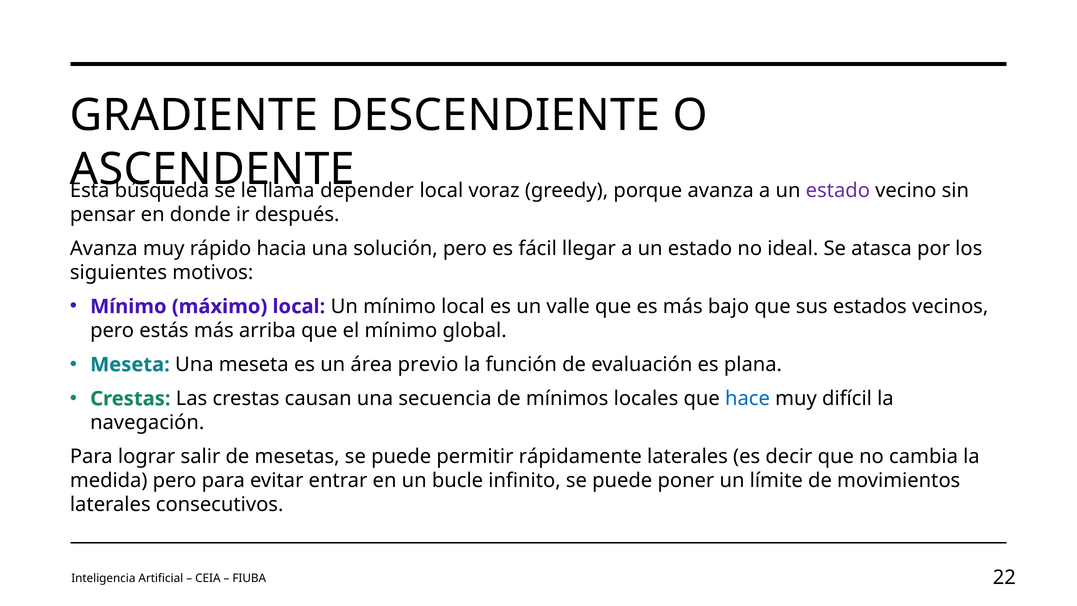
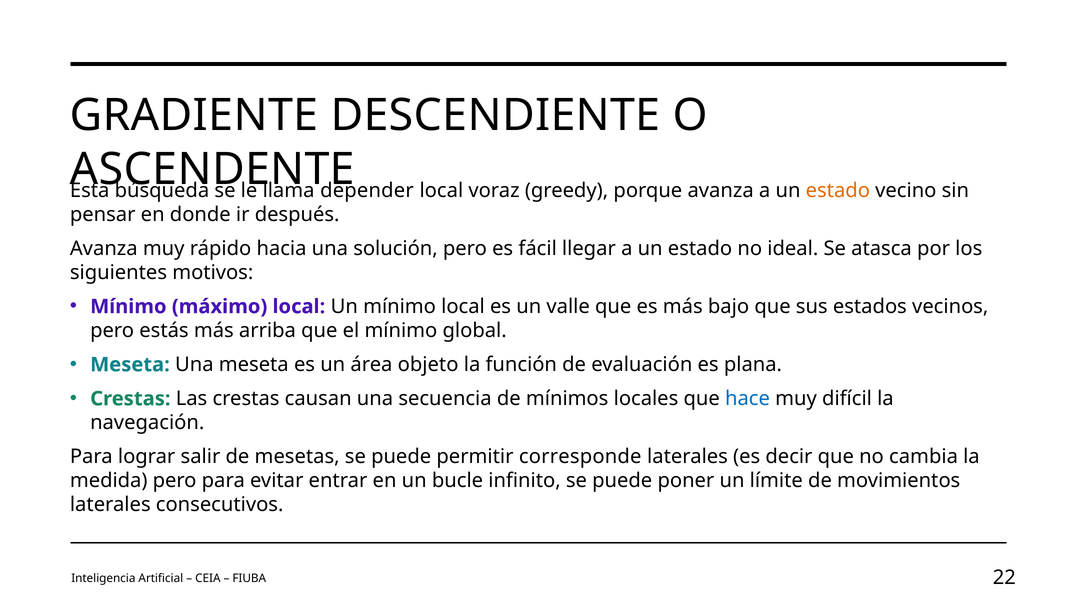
estado colour: purple -> orange (838, 190)
previo: previo -> objeto (428, 365)
rápidamente: rápidamente -> corresponde (580, 457)
